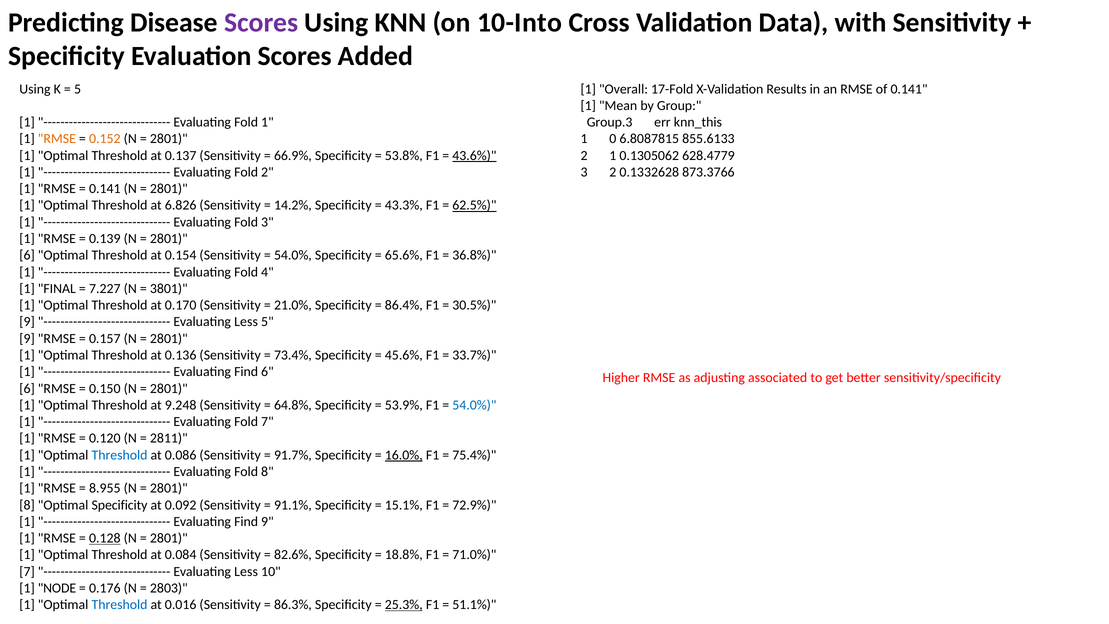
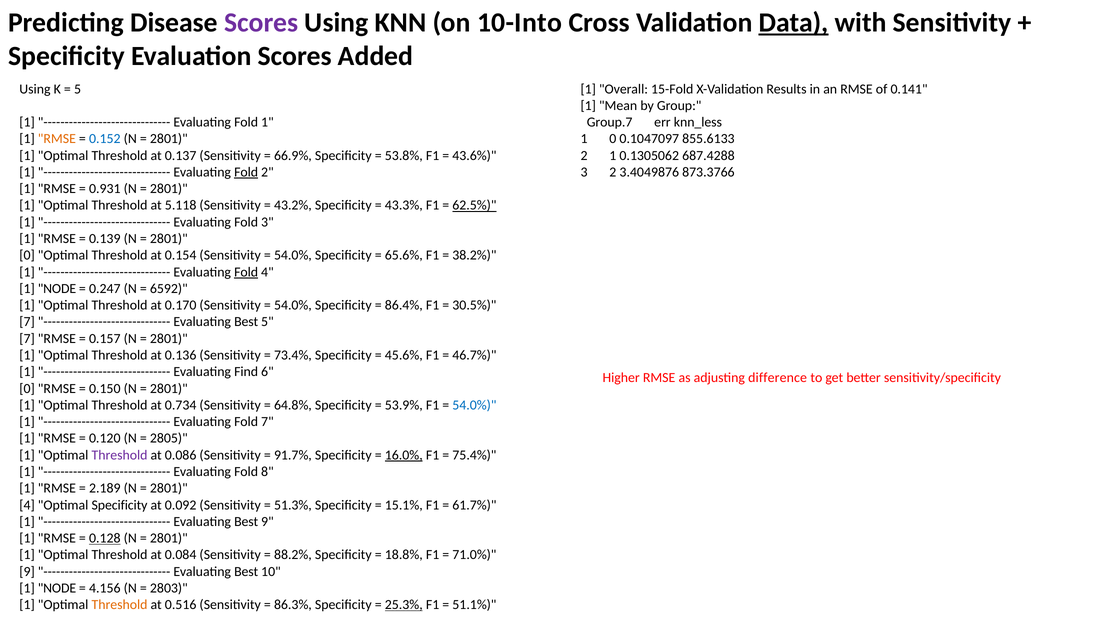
Data underline: none -> present (794, 23)
17-Fold: 17-Fold -> 15-Fold (672, 89)
Group.3: Group.3 -> Group.7 (610, 122)
knn_this: knn_this -> knn_less (698, 122)
0.152 colour: orange -> blue (105, 139)
6.8087815: 6.8087815 -> 0.1047097 (649, 139)
43.6% underline: present -> none (474, 155)
628.4779: 628.4779 -> 687.4288 (708, 155)
Fold underline: none -> present (246, 172)
0.1332628: 0.1332628 -> 3.4049876 (649, 172)
0.141: 0.141 -> 0.931 (105, 189)
6.826: 6.826 -> 5.118 (181, 205)
14.2%: 14.2% -> 43.2% (293, 205)
6: 6 -> 0 (27, 255)
36.8%: 36.8% -> 38.2% (474, 255)
Fold underline: none -> present (246, 272)
FINAL: FINAL -> NODE (57, 289)
7.227: 7.227 -> 0.247 (105, 289)
3801: 3801 -> 6592 (169, 289)
21.0%: 21.0% -> 54.0% (293, 305)
9: 9 -> 7 (27, 322)
Less: Less -> Best (246, 322)
9: 9 -> 7 (27, 338)
33.7%: 33.7% -> 46.7% (474, 355)
associated: associated -> difference (778, 378)
6: 6 -> 0 (27, 388)
9.248: 9.248 -> 0.734 (181, 405)
2811: 2811 -> 2805 (169, 438)
Threshold colour: blue -> purple (120, 455)
8.955: 8.955 -> 2.189 (105, 488)
8: 8 -> 4 (27, 505)
91.1%: 91.1% -> 51.3% (293, 505)
72.9%: 72.9% -> 61.7% (474, 505)
Find: Find -> Best (246, 521)
82.6%: 82.6% -> 88.2% (293, 555)
7: 7 -> 9 (27, 571)
Less: Less -> Best (246, 571)
0.176: 0.176 -> 4.156 (105, 588)
Threshold colour: blue -> orange (120, 605)
0.016: 0.016 -> 0.516 (181, 605)
